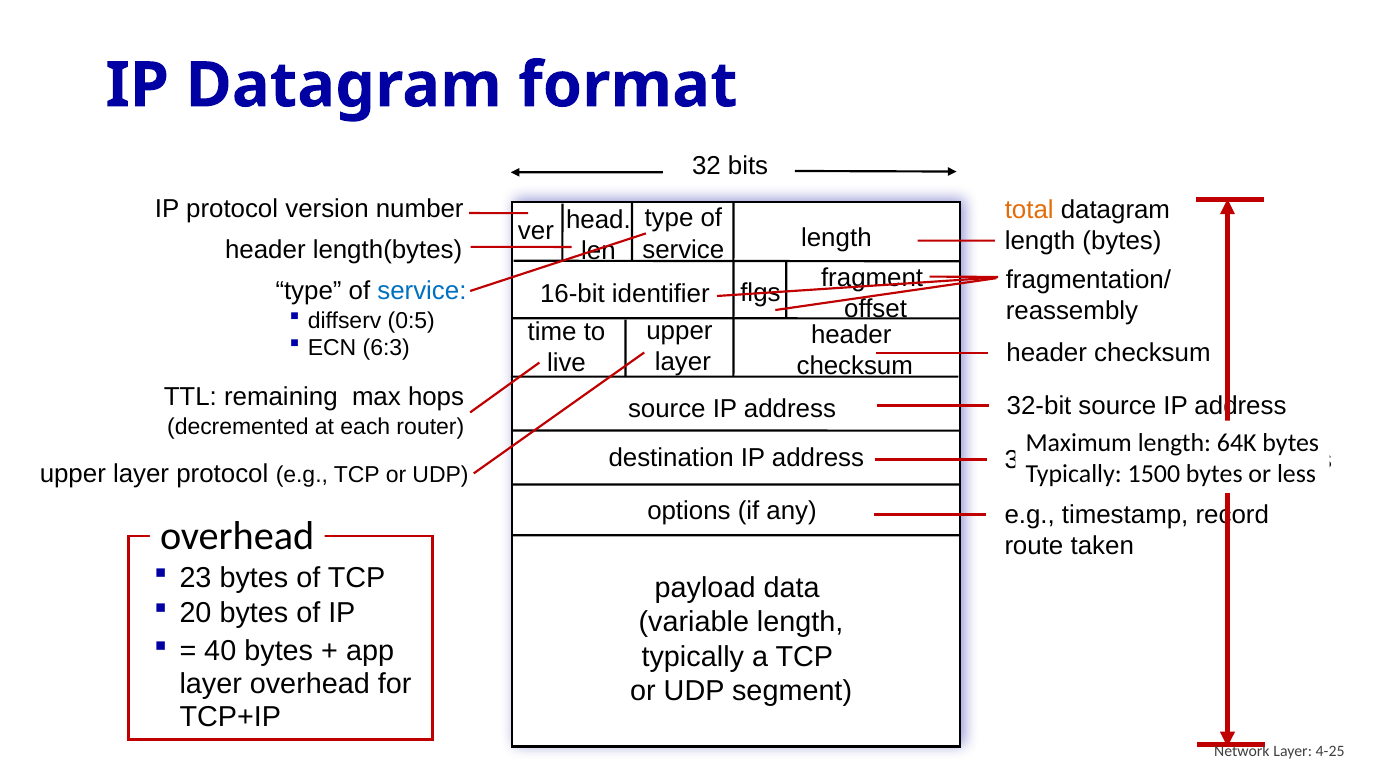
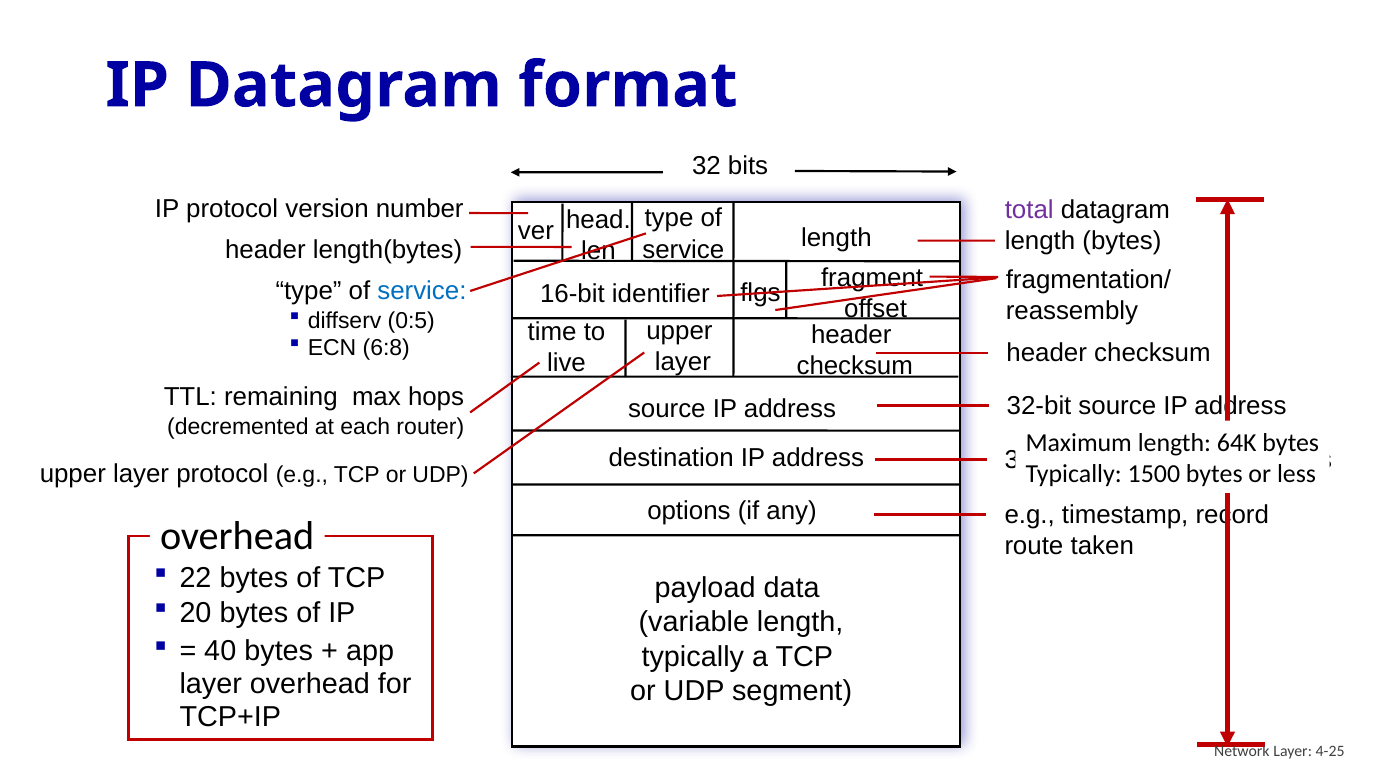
total colour: orange -> purple (1029, 210)
6:3: 6:3 -> 6:8 (386, 348)
23: 23 -> 22 (196, 578)
